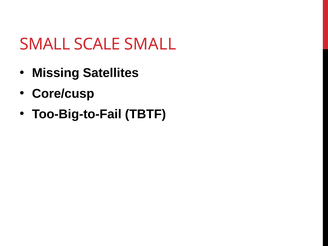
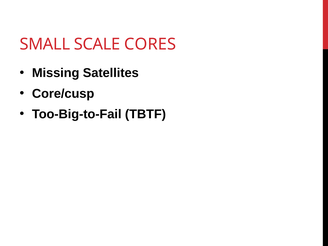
SCALE SMALL: SMALL -> CORES (150, 44)
